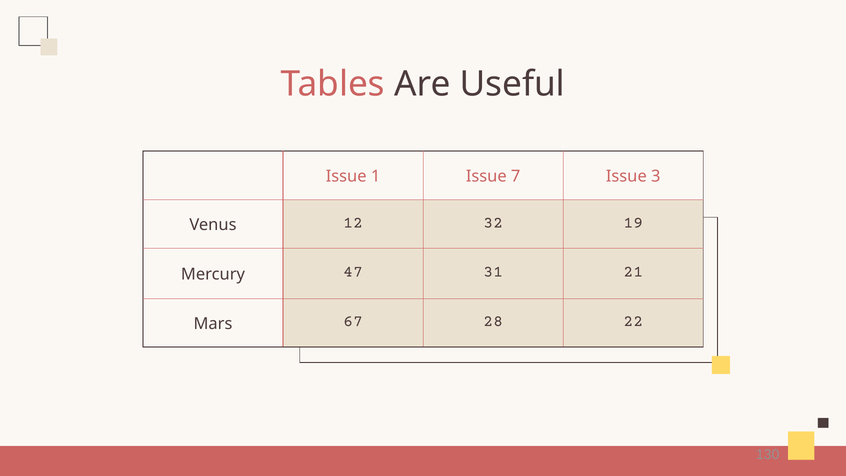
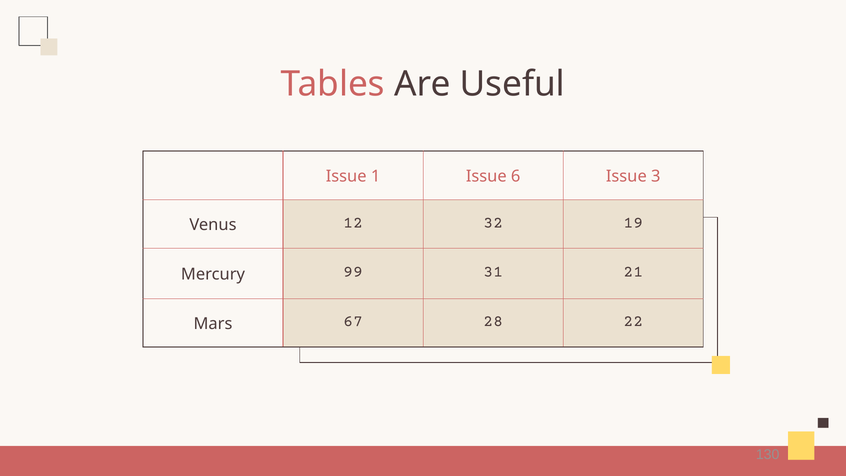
7: 7 -> 6 (516, 176)
47: 47 -> 99 (353, 271)
